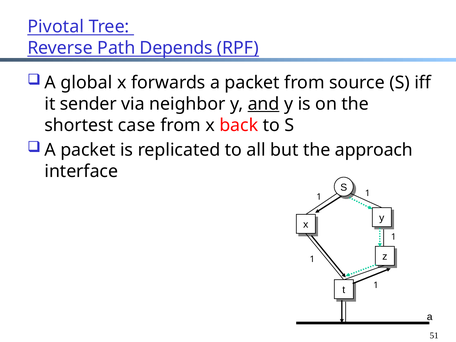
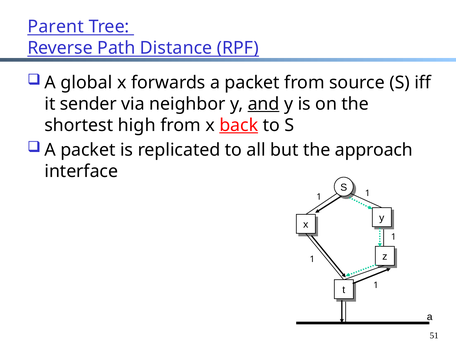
Pivotal: Pivotal -> Parent (56, 27)
Depends: Depends -> Distance (176, 48)
case: case -> high (137, 125)
back underline: none -> present (239, 125)
